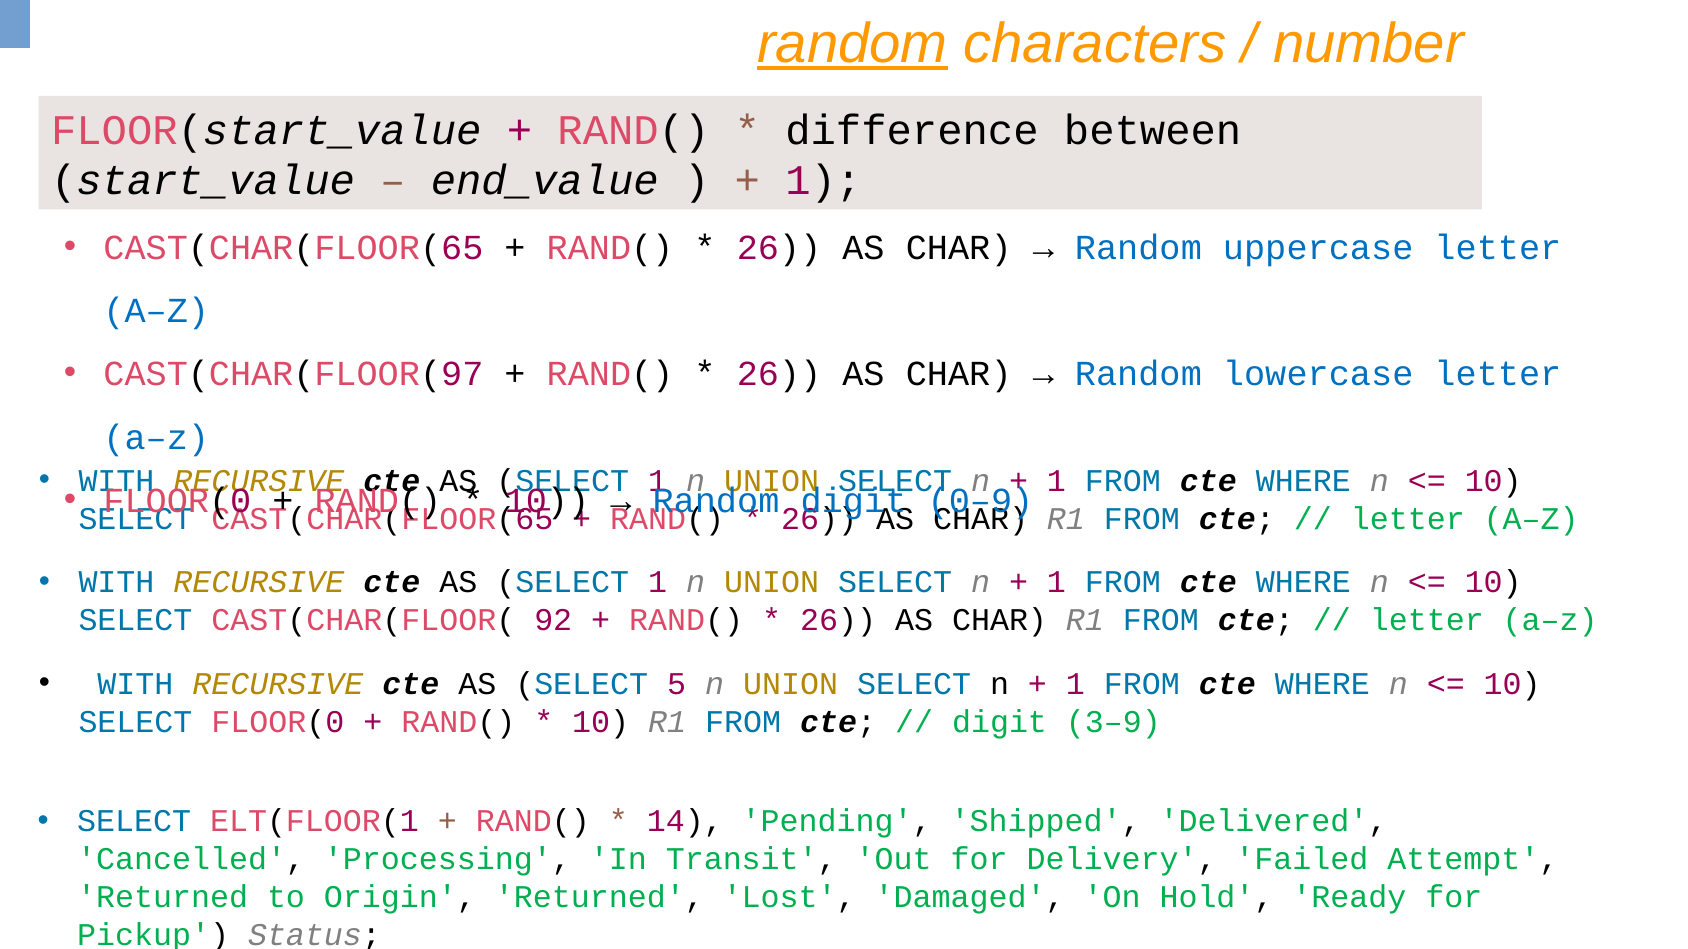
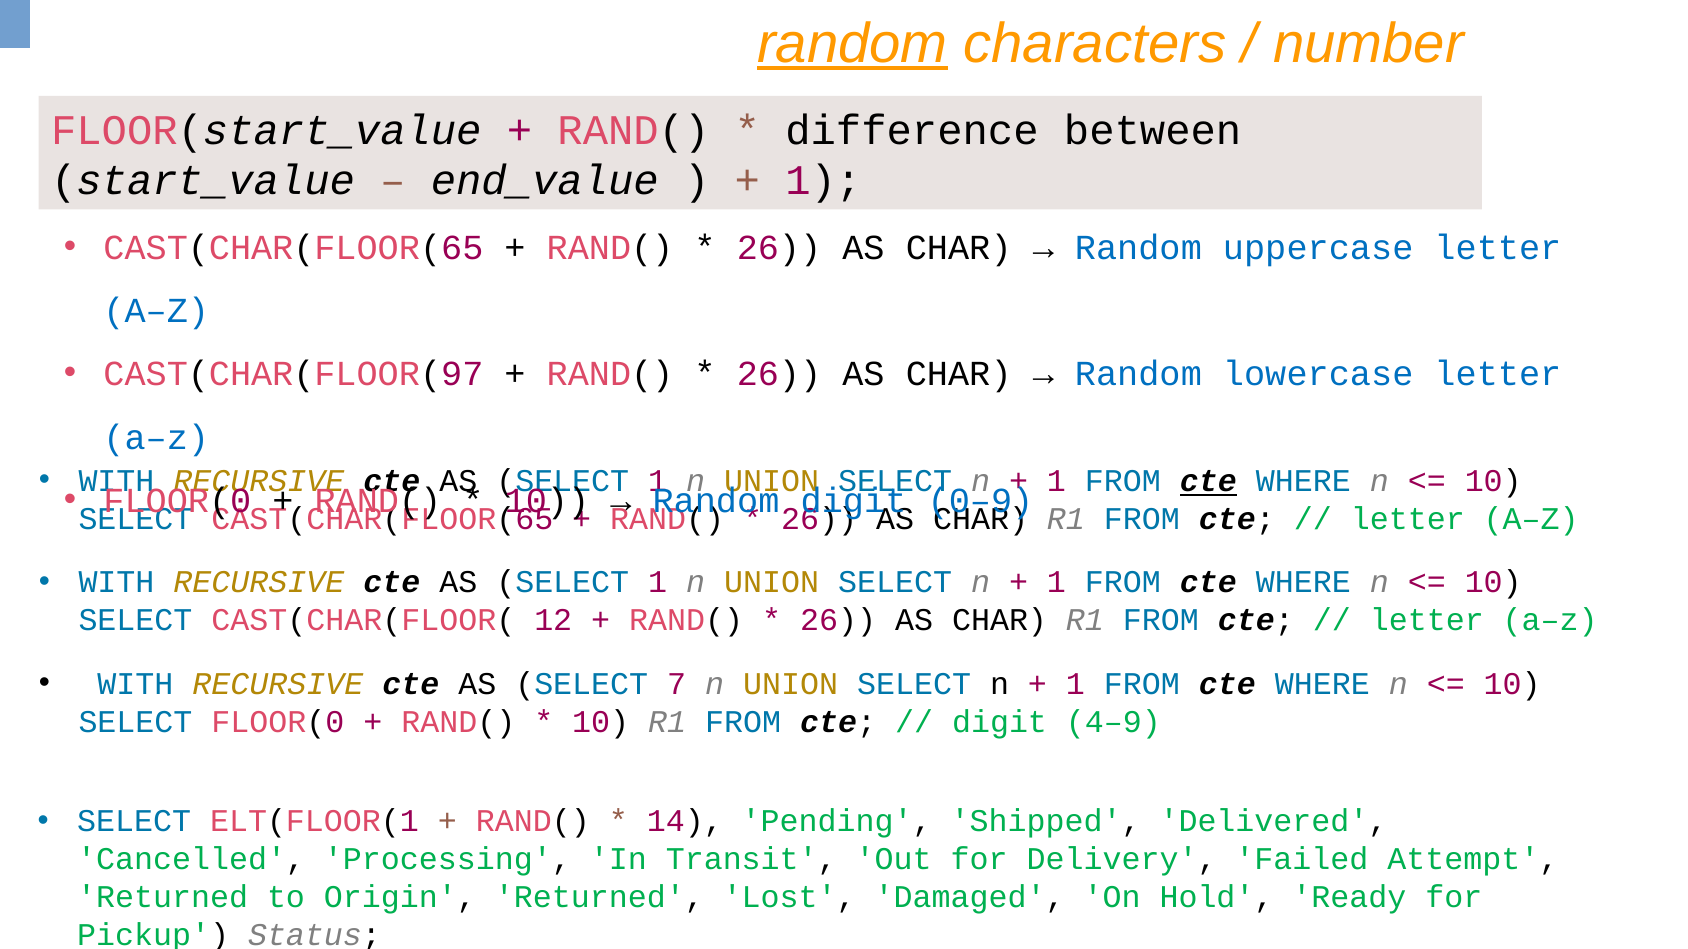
cte underline: none -> present (1208, 481)
92: 92 -> 12 (553, 621)
5: 5 -> 7 (677, 684)
3–9: 3–9 -> 4–9 (1113, 722)
